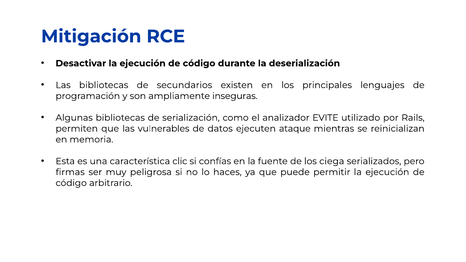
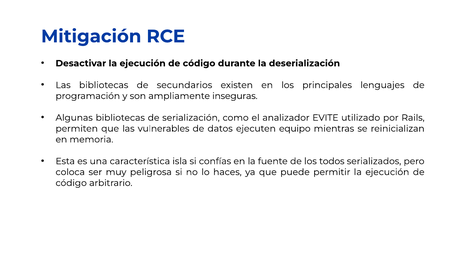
ataque: ataque -> equipo (295, 129)
clic: clic -> isla (180, 161)
ciega: ciega -> todos (332, 161)
firmas: firmas -> coloca (70, 172)
